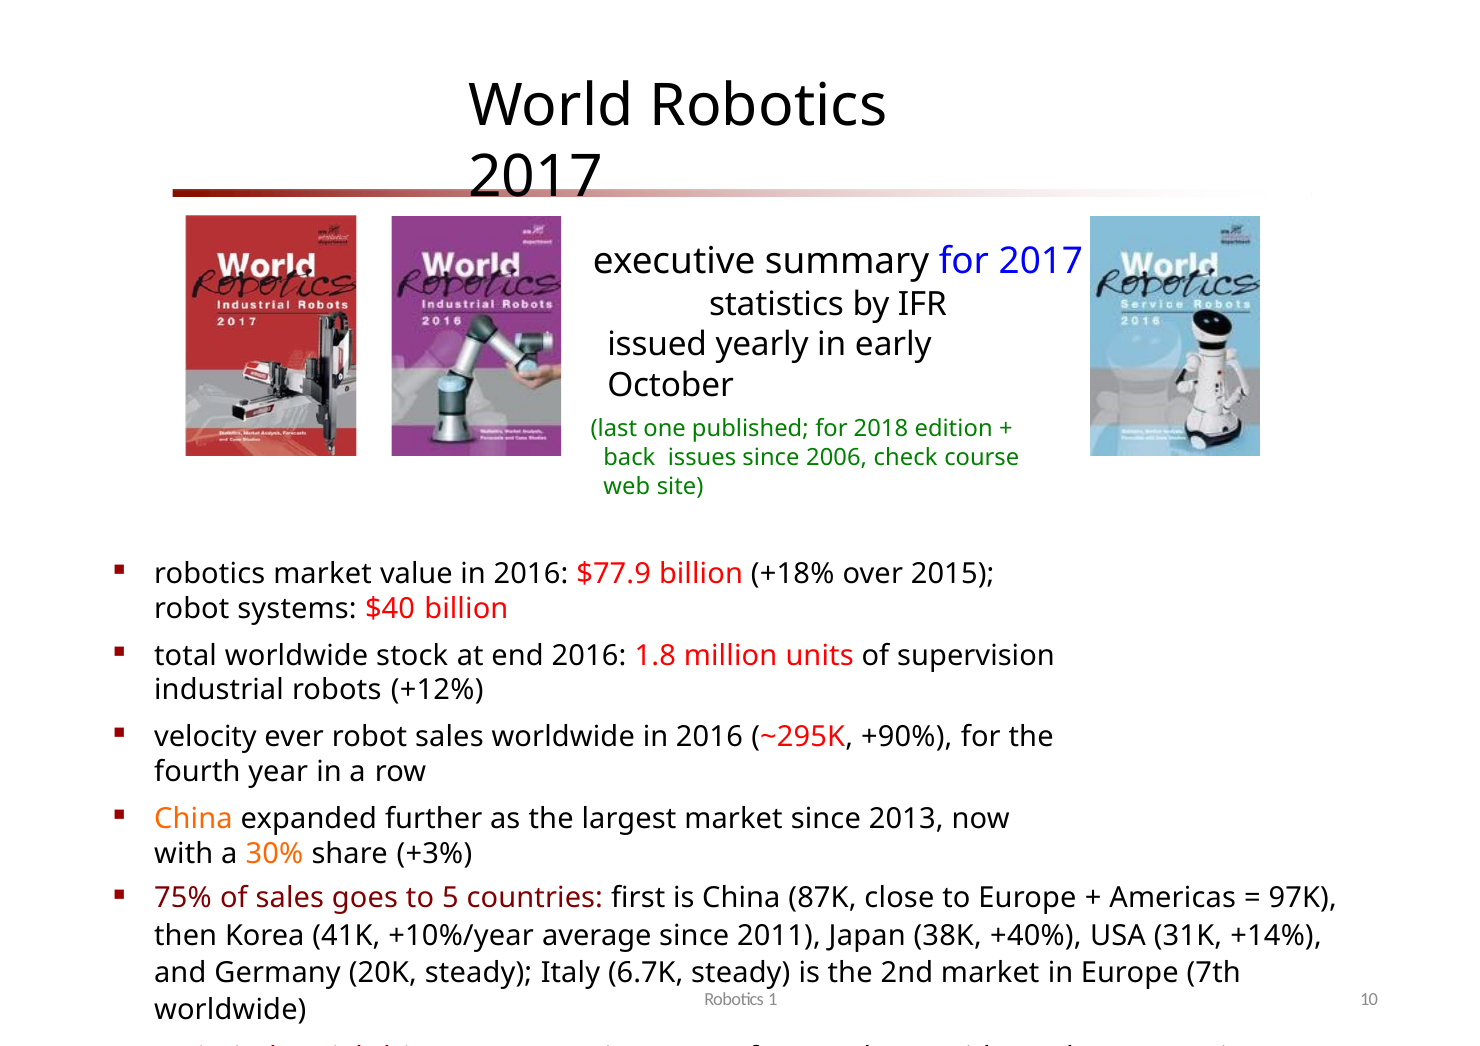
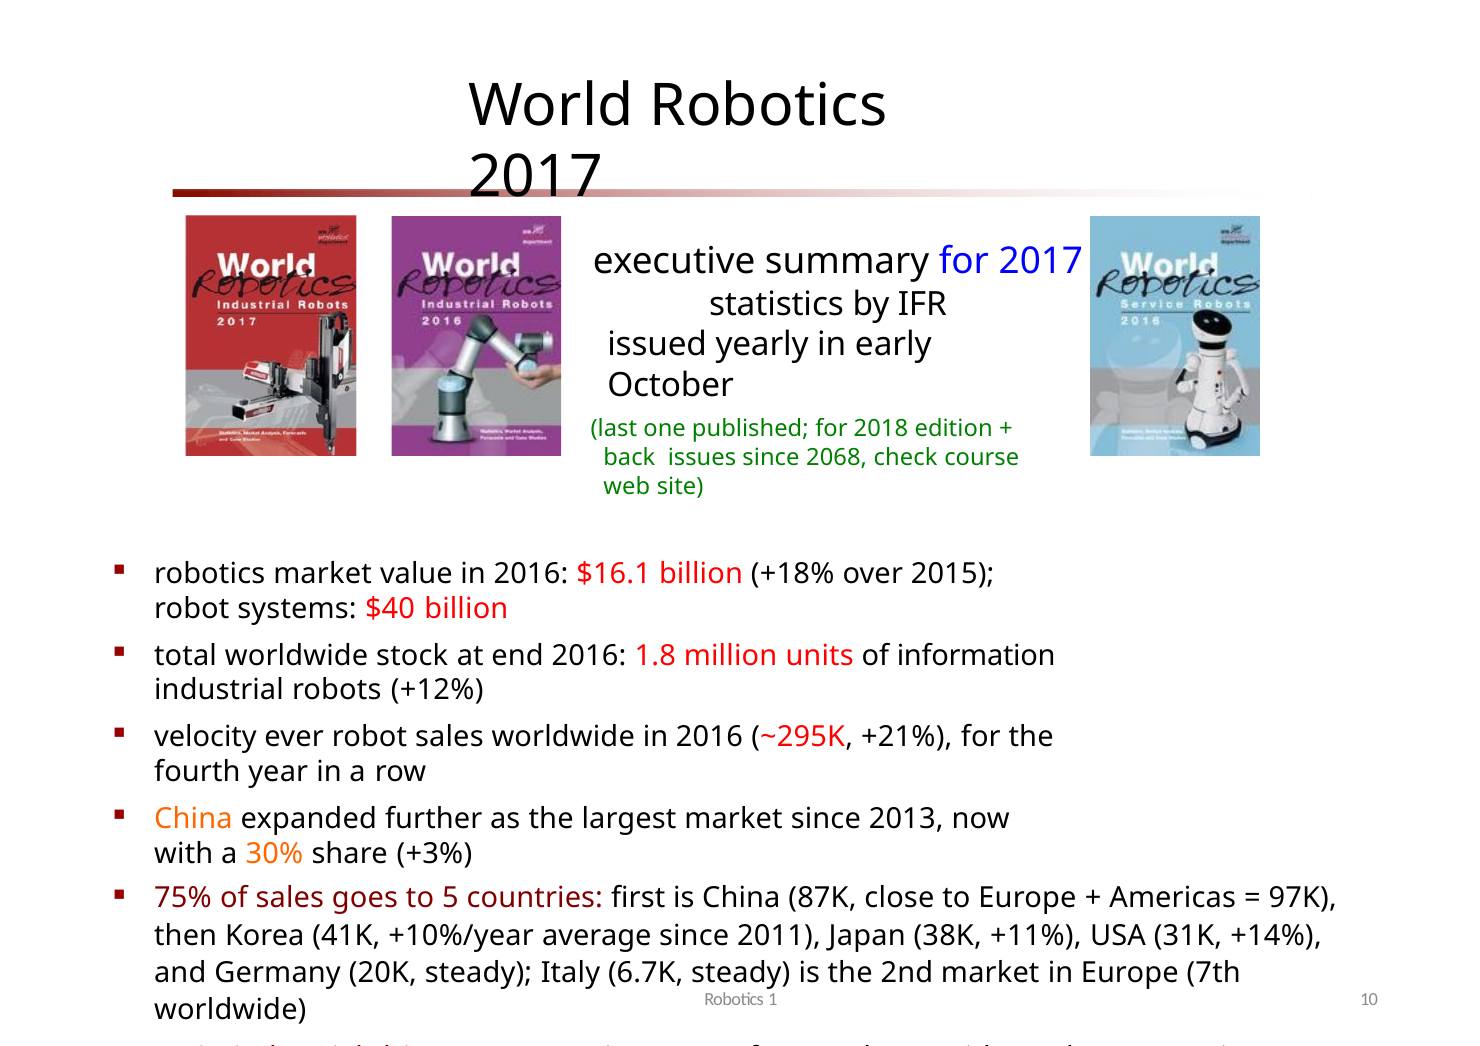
2006: 2006 -> 2068 (837, 458)
$77.9: $77.9 -> $16.1 (614, 574)
supervision: supervision -> information (976, 655)
+90%: +90% -> +21% (907, 737)
+40%: +40% -> +11% (1036, 935)
